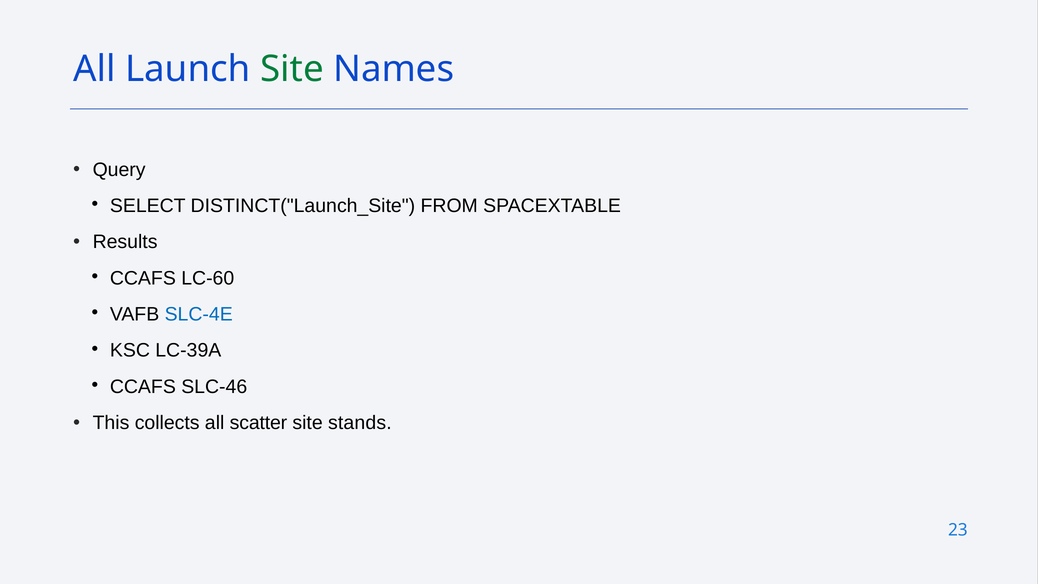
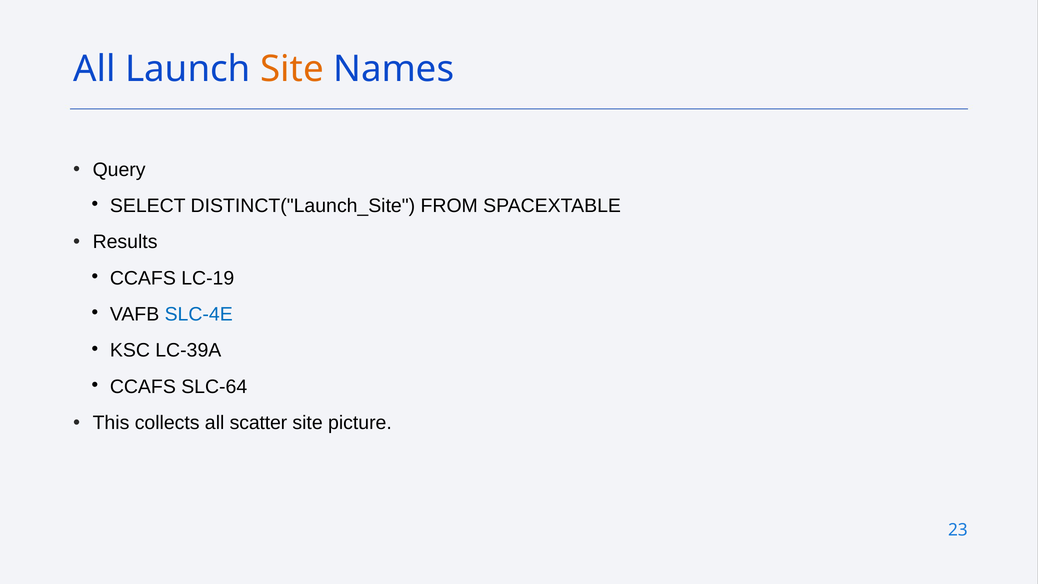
Site colour: green -> orange (292, 69)
LC-60: LC-60 -> LC-19 (208, 278)
SLC-46: SLC-46 -> SLC-64 (214, 387)
stands: stands -> picture (360, 423)
